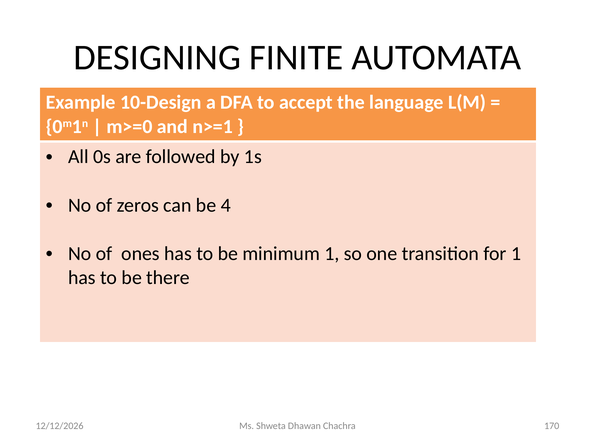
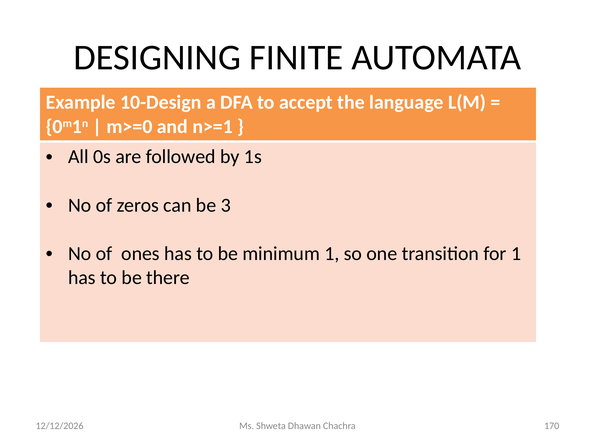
4: 4 -> 3 (226, 205)
